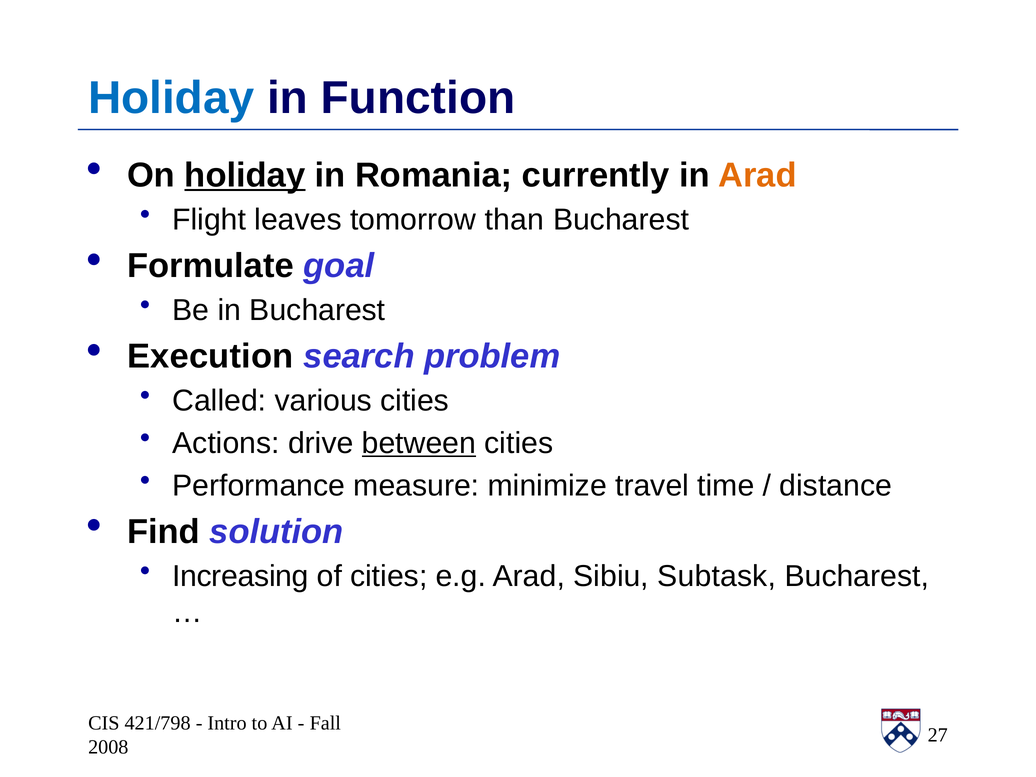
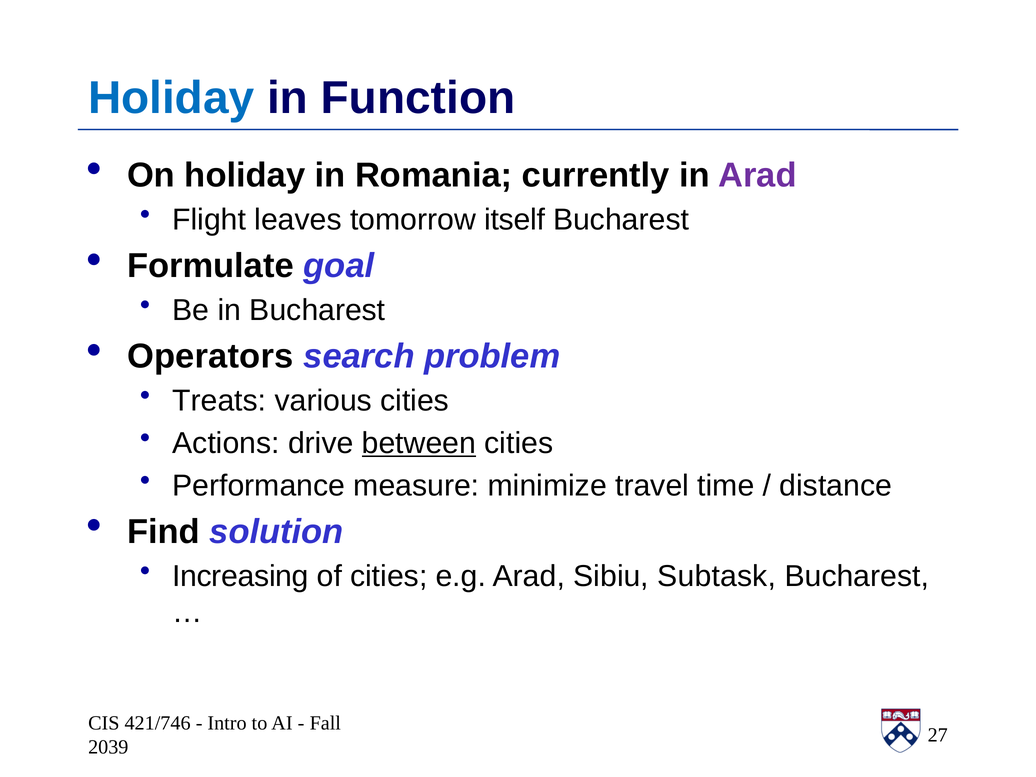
holiday underline: present -> none (245, 175)
Arad colour: orange -> purple (757, 175)
than: than -> itself (515, 220)
Execution: Execution -> Operators (210, 356)
Called: Called -> Treats (219, 401)
421/798: 421/798 -> 421/746 (158, 723)
2008: 2008 -> 2039 (108, 747)
